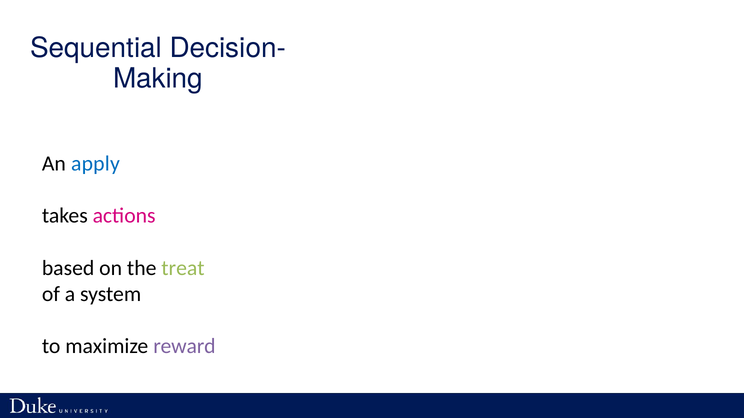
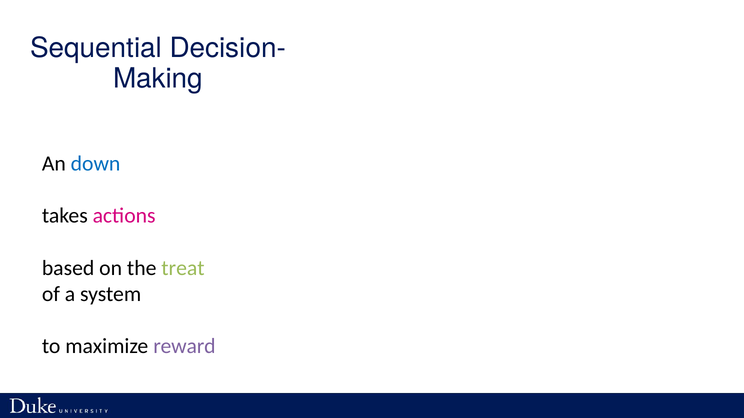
apply: apply -> down (96, 164)
